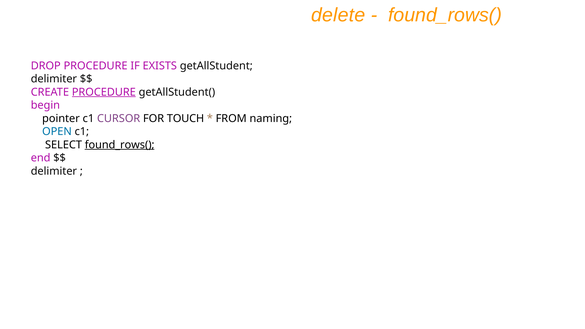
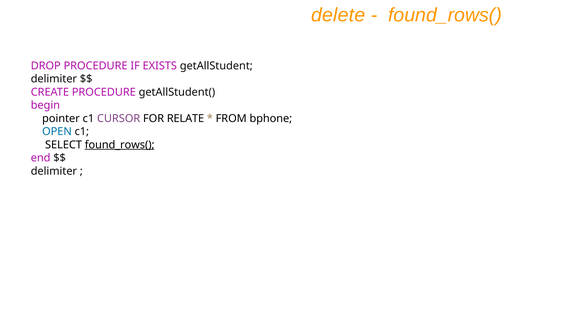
PROCEDURE underline: present -> none (104, 92)
TOUCH: TOUCH -> RELATE (185, 118)
naming: naming -> bphone (271, 118)
